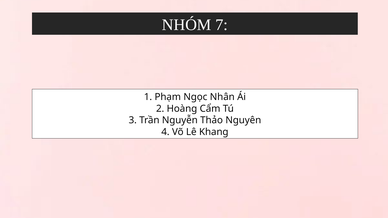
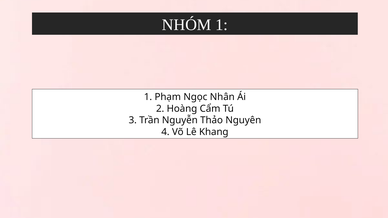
NHÓM 7: 7 -> 1 (222, 25)
